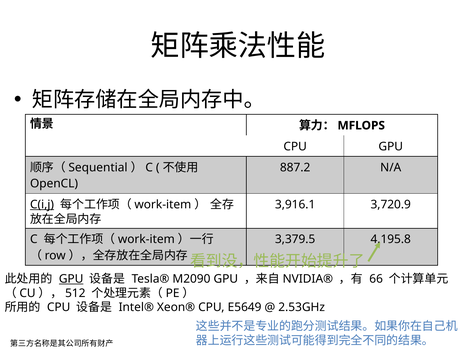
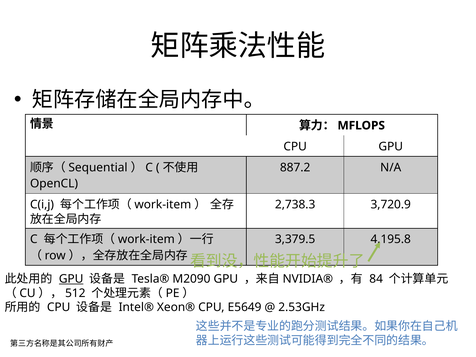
C(i,j underline: present -> none (42, 205)
3,916.1: 3,916.1 -> 2,738.3 (295, 205)
66: 66 -> 84 (376, 279)
